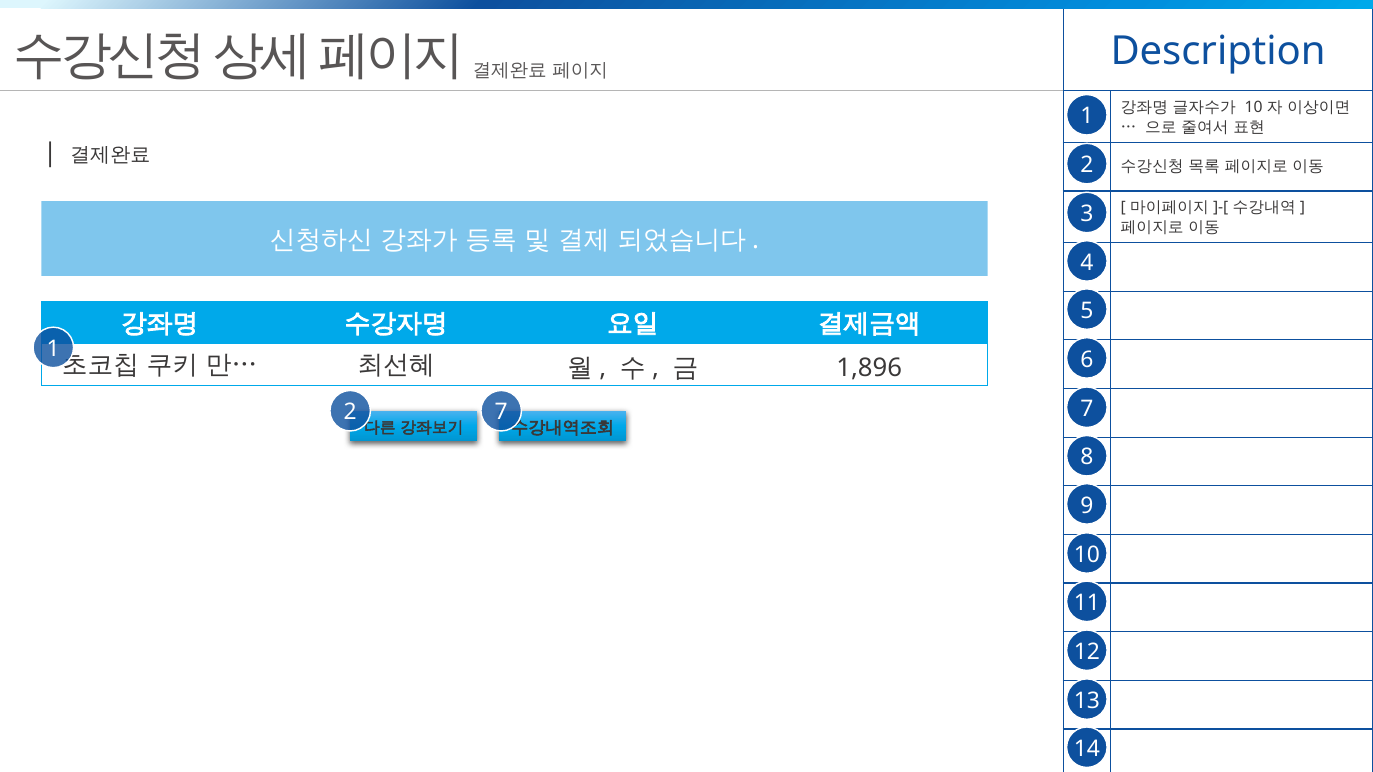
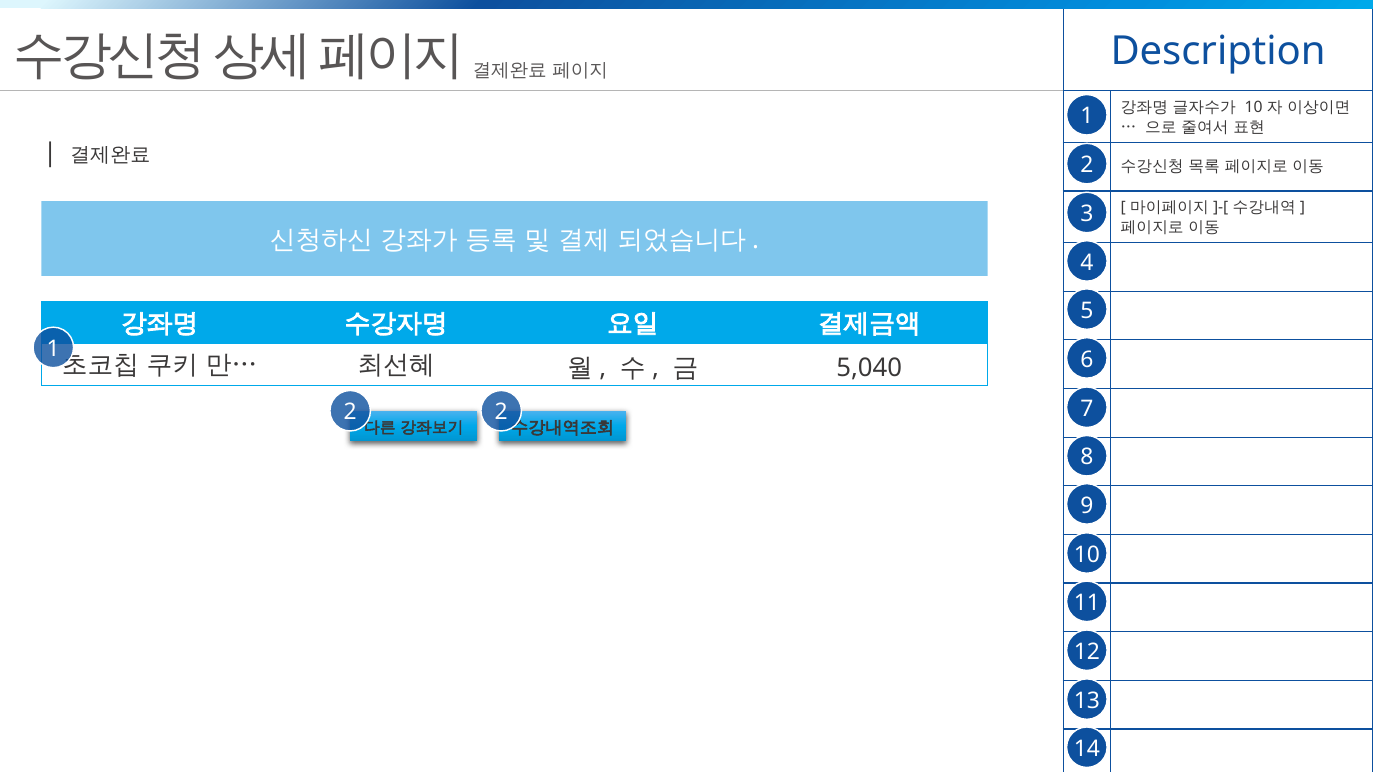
1,896: 1,896 -> 5,040 (869, 368)
2 7: 7 -> 2 (501, 412)
